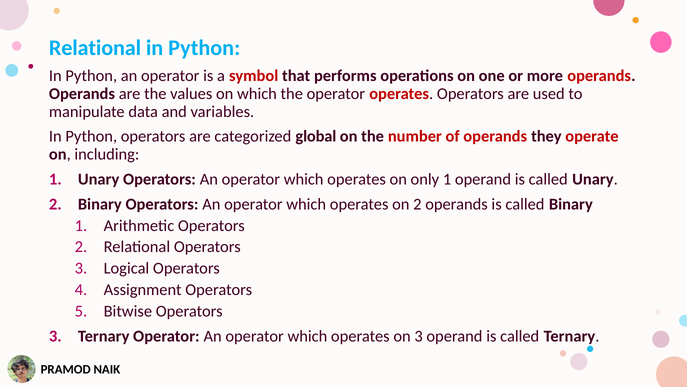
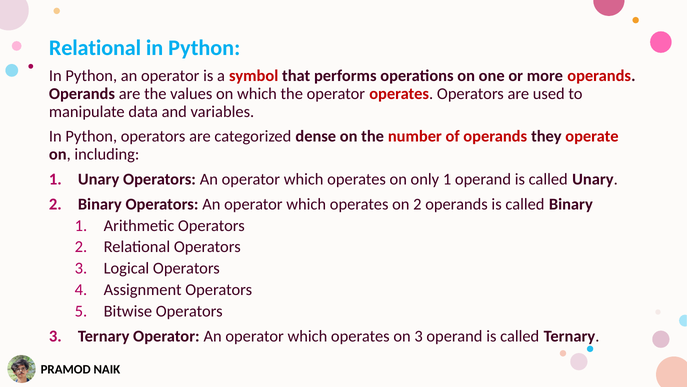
global: global -> dense (316, 136)
